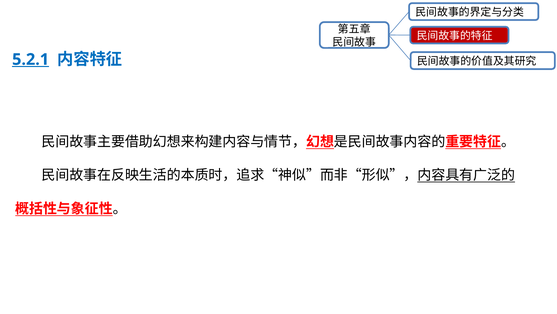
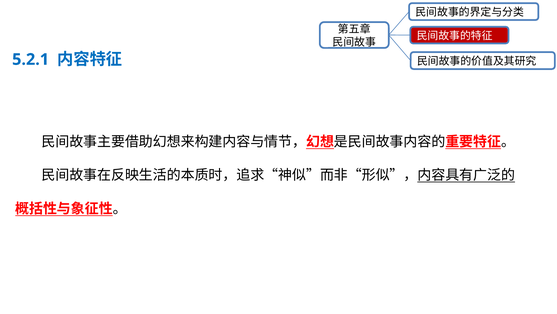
5.2.1 underline: present -> none (31, 59)
